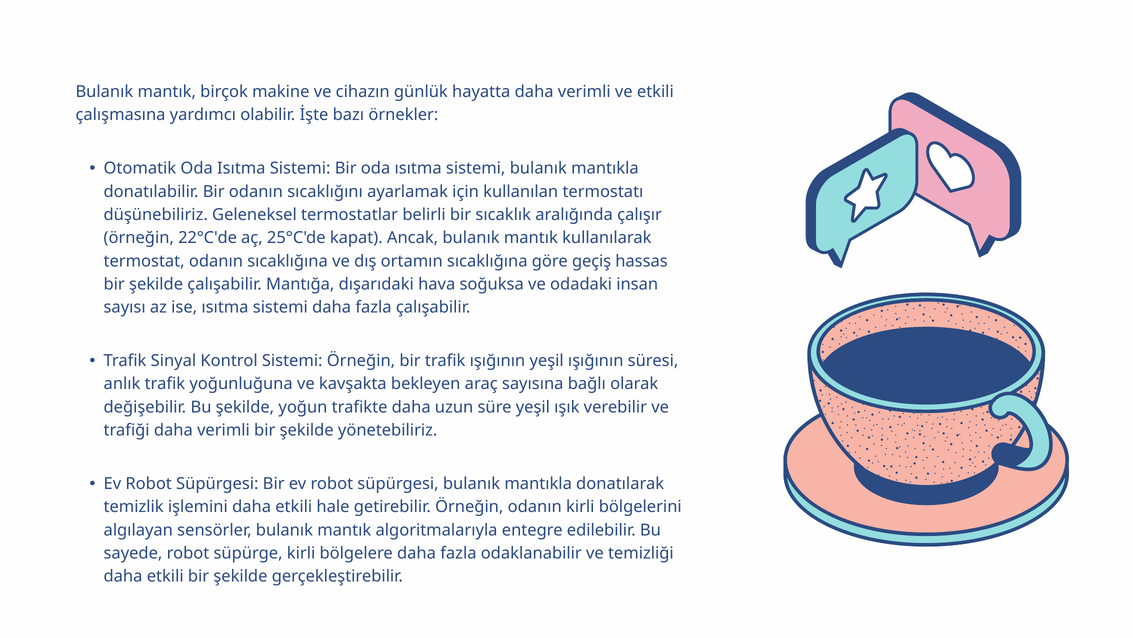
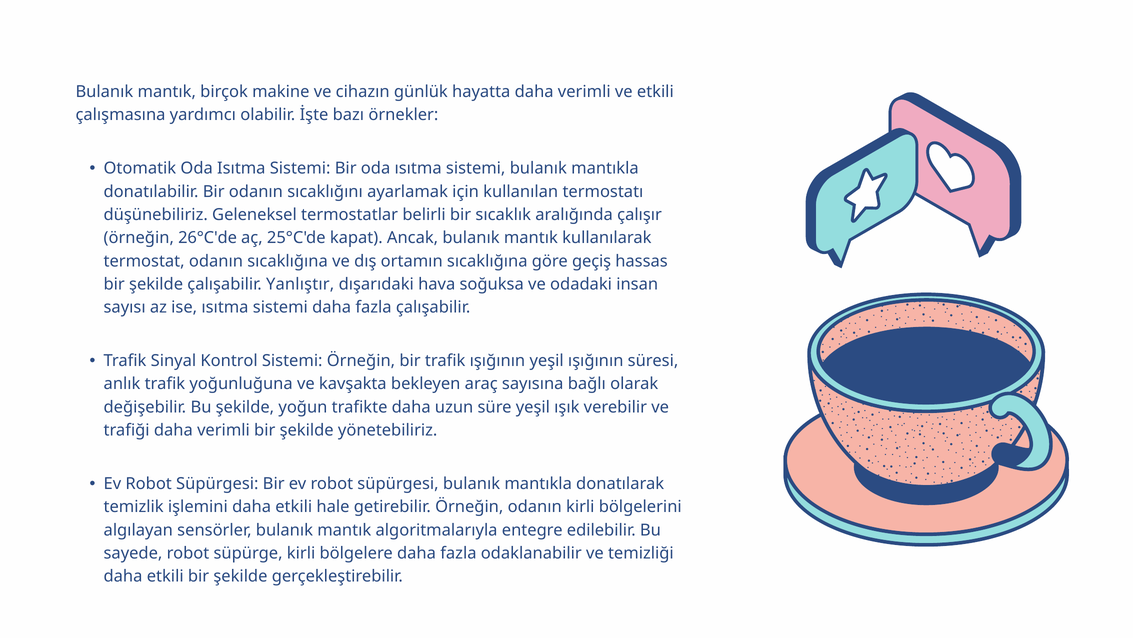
22°C'de: 22°C'de -> 26°C'de (208, 238)
Mantığa: Mantığa -> Yanlıştır (300, 284)
